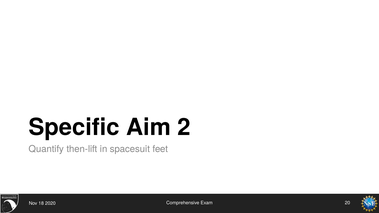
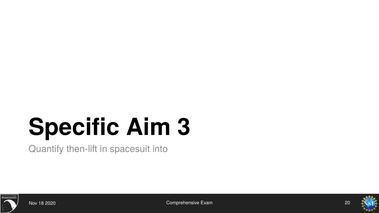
2: 2 -> 3 (184, 127)
feet: feet -> into (160, 149)
